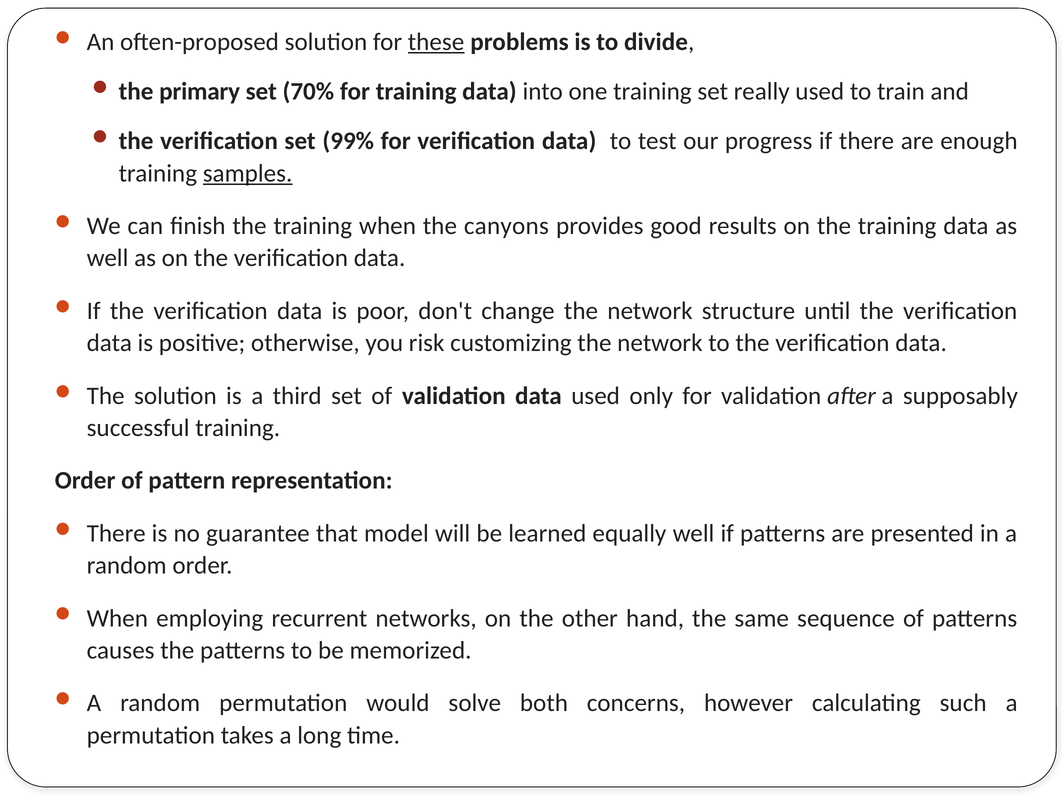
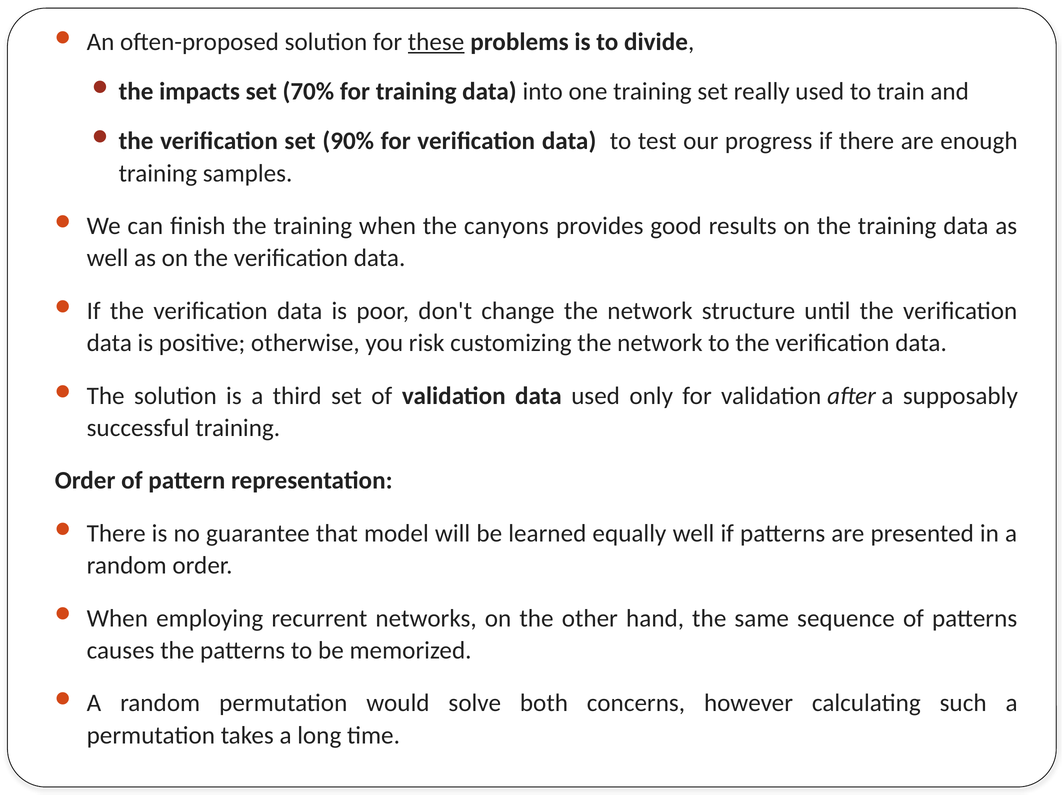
primary: primary -> impacts (200, 91)
99%: 99% -> 90% (348, 141)
samples underline: present -> none (248, 173)
